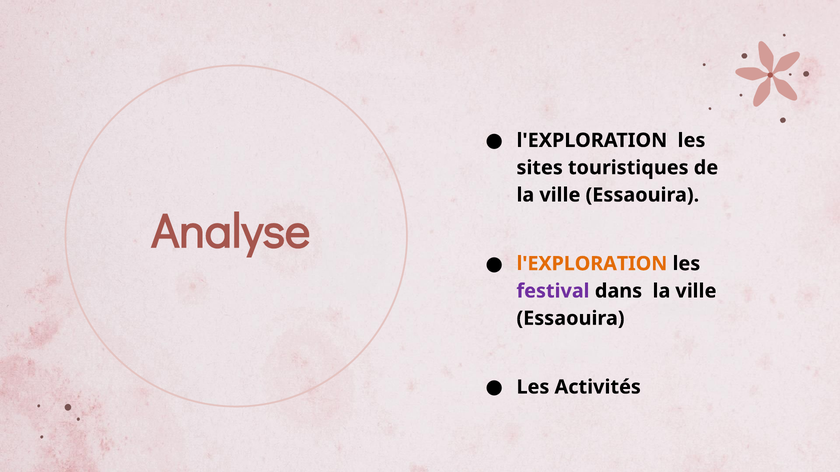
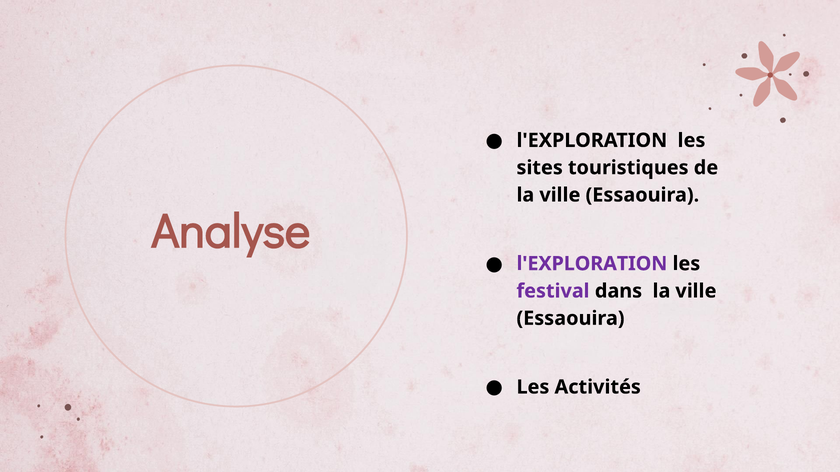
l'EXPLORATION colour: orange -> purple (592, 264)
